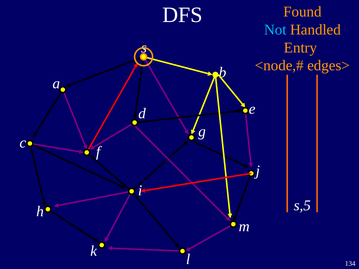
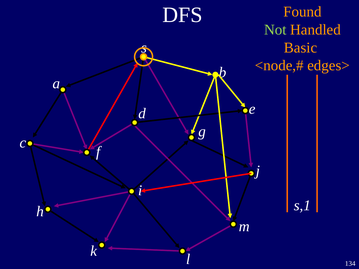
Not colour: light blue -> light green (275, 30)
Entry: Entry -> Basic (301, 48)
s,5: s,5 -> s,1 (302, 206)
